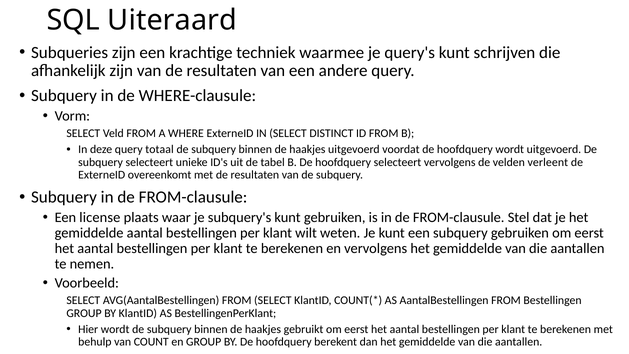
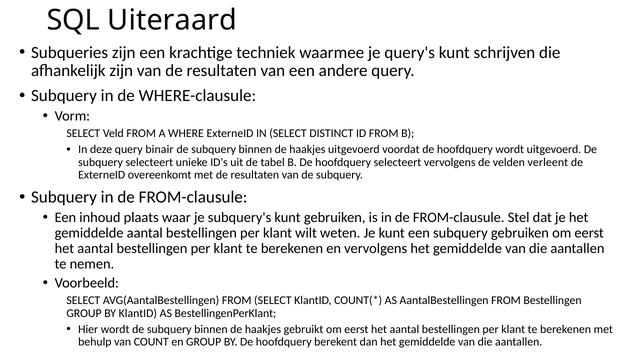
totaal: totaal -> binair (159, 149)
license: license -> inhoud (100, 217)
